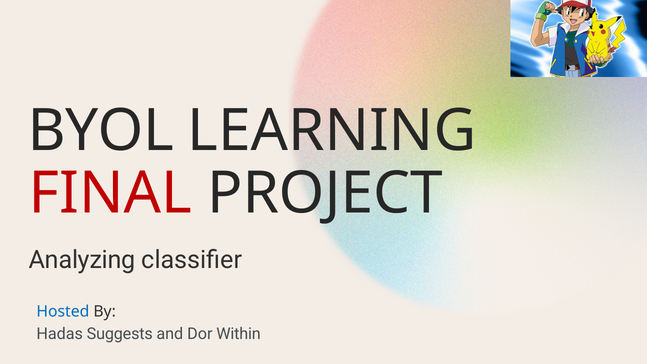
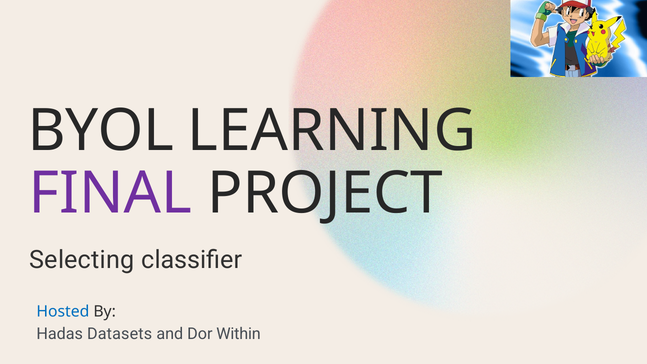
FINAL colour: red -> purple (110, 193)
Analyzing: Analyzing -> Selecting (82, 260)
Suggests: Suggests -> Datasets (120, 334)
